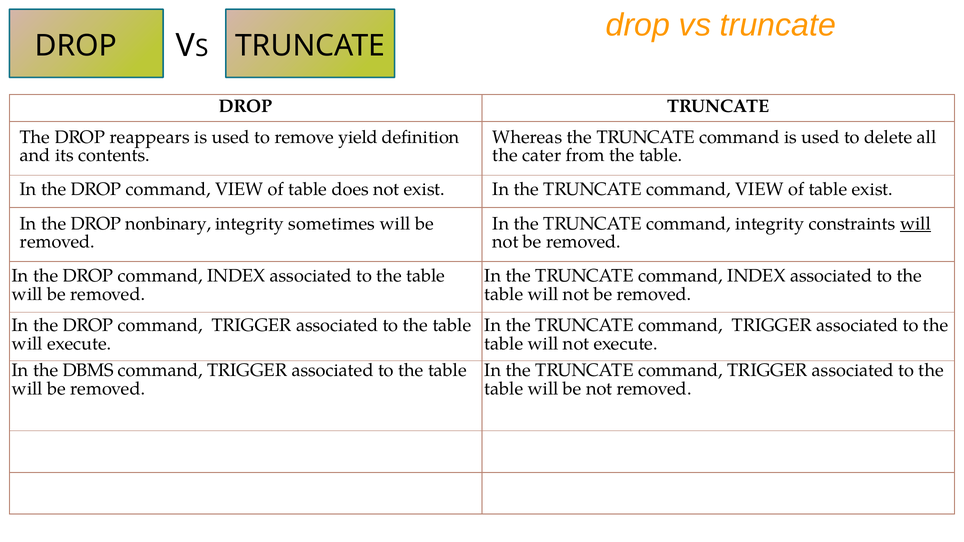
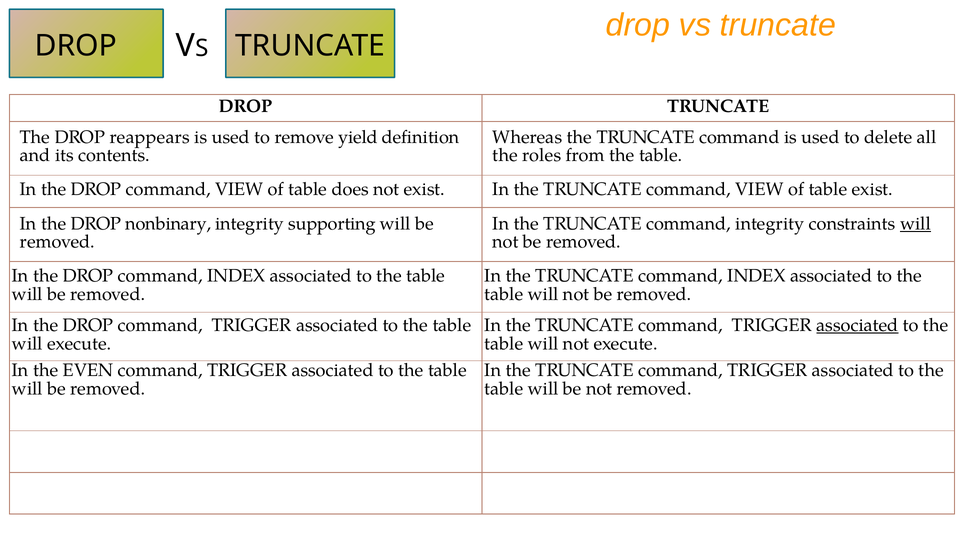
cater: cater -> roles (542, 156)
sometimes: sometimes -> supporting (332, 224)
associated underline: none -> present (857, 326)
DBMS: DBMS -> EVEN (88, 371)
